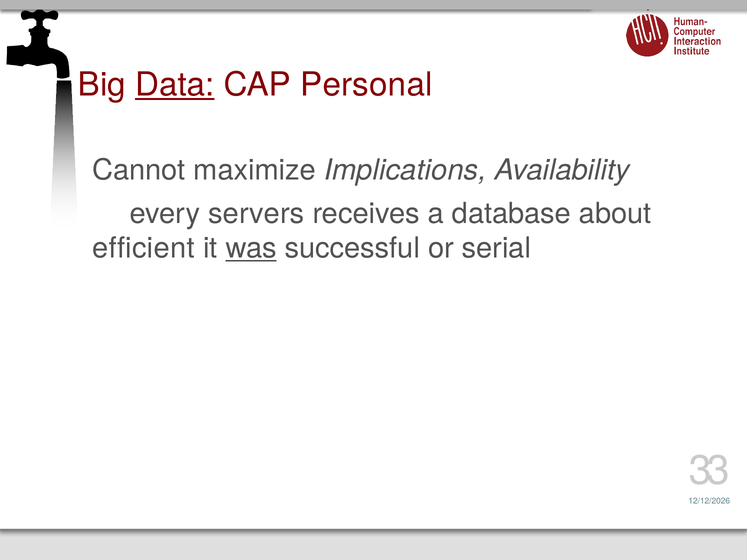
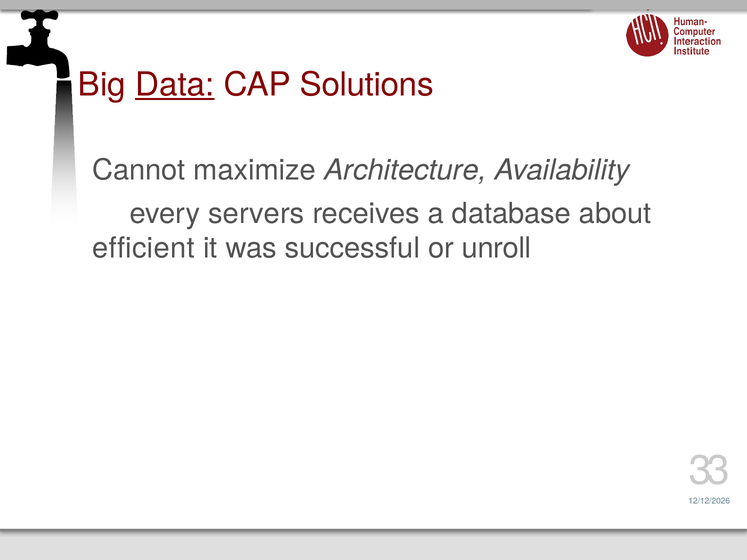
Personal: Personal -> Solutions (367, 85)
Implications: Implications -> Architecture (405, 170)
was underline: present -> none (251, 248)
serial: serial -> unroll (497, 248)
